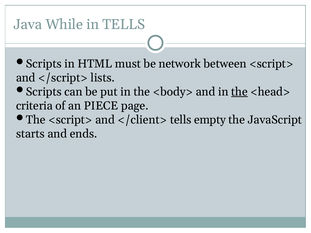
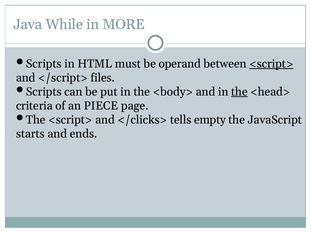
in TELLS: TELLS -> MORE (124, 24)
network: network -> operand (180, 64)
<script> underline: none -> present (271, 64)
lists: lists -> files (103, 78)
</client>: </client> -> </clicks> (142, 120)
